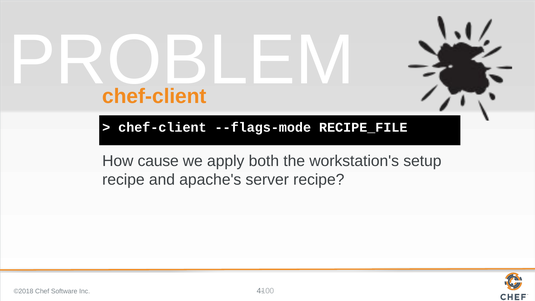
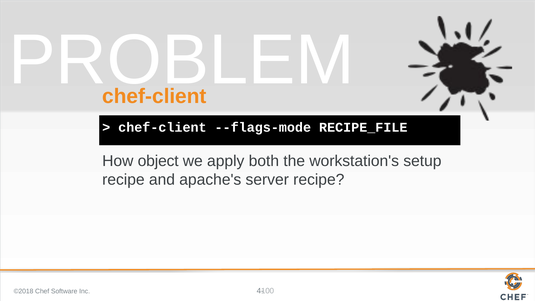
cause: cause -> object (158, 161)
